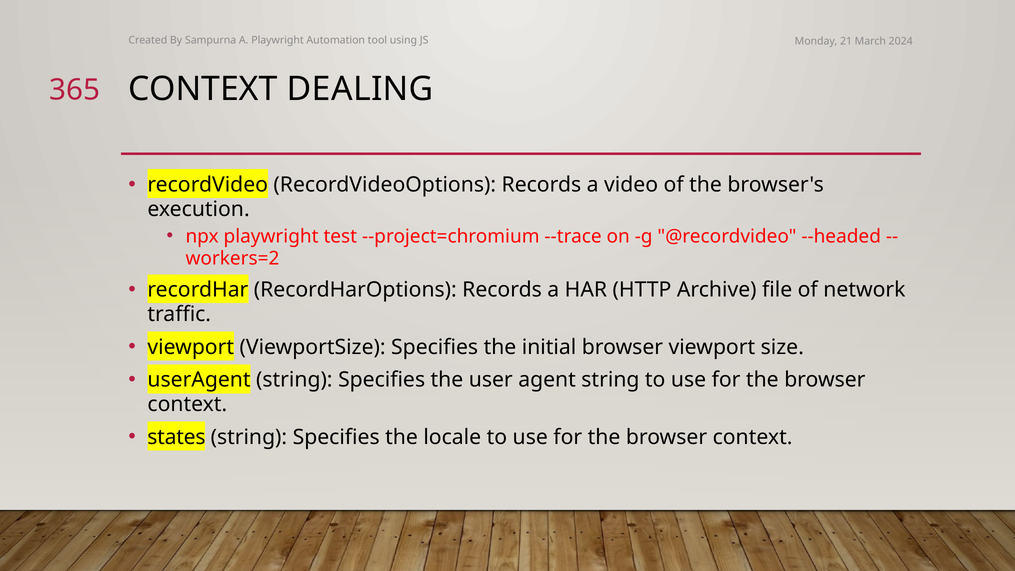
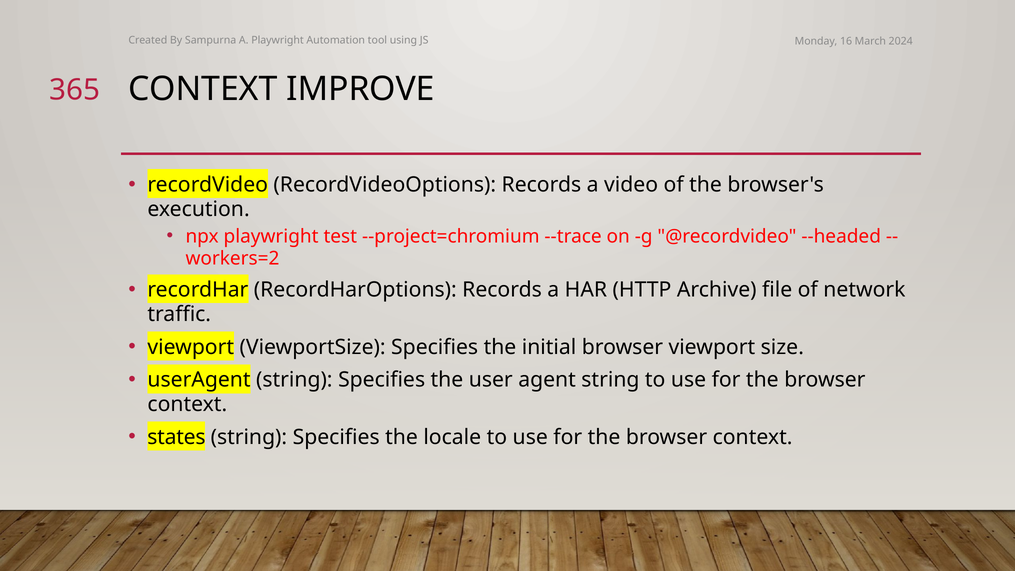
21: 21 -> 16 (846, 41)
DEALING: DEALING -> IMPROVE (360, 89)
